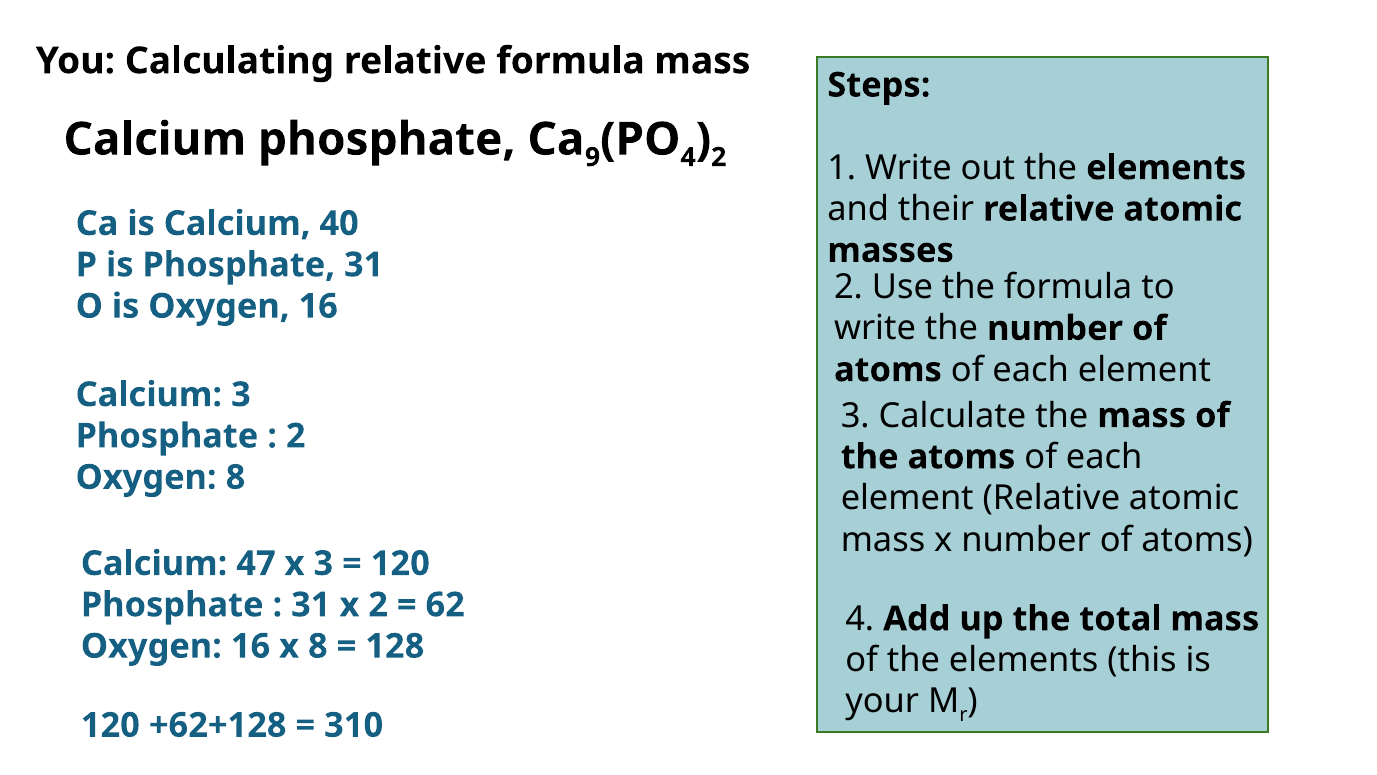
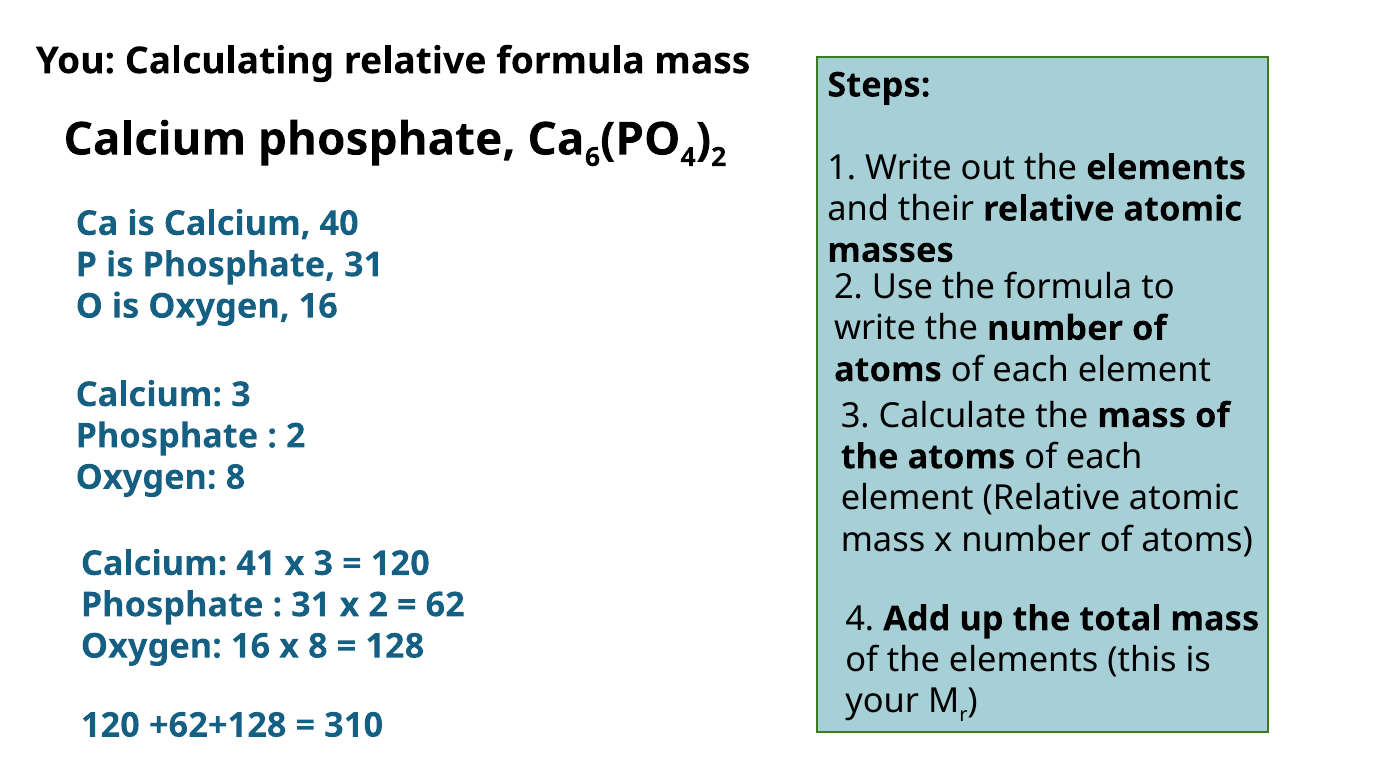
9: 9 -> 6 (593, 157)
47: 47 -> 41 (256, 563)
